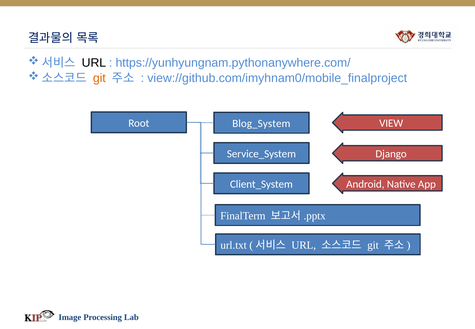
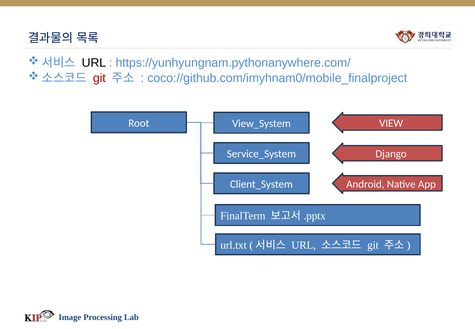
git colour: orange -> red (99, 78)
view://github.com/imyhnam0/mobile_finalproject: view://github.com/imyhnam0/mobile_finalproject -> coco://github.com/imyhnam0/mobile_finalproject (277, 78)
Blog_System: Blog_System -> View_System (261, 123)
